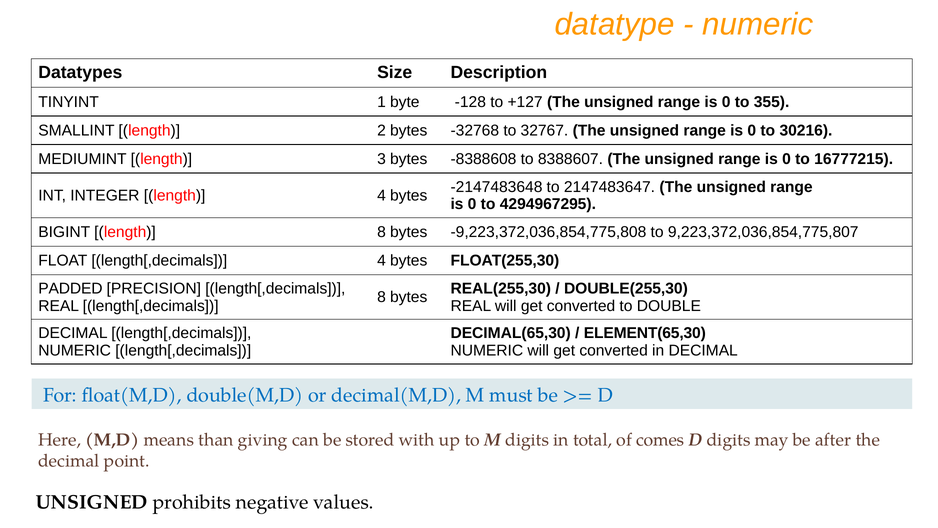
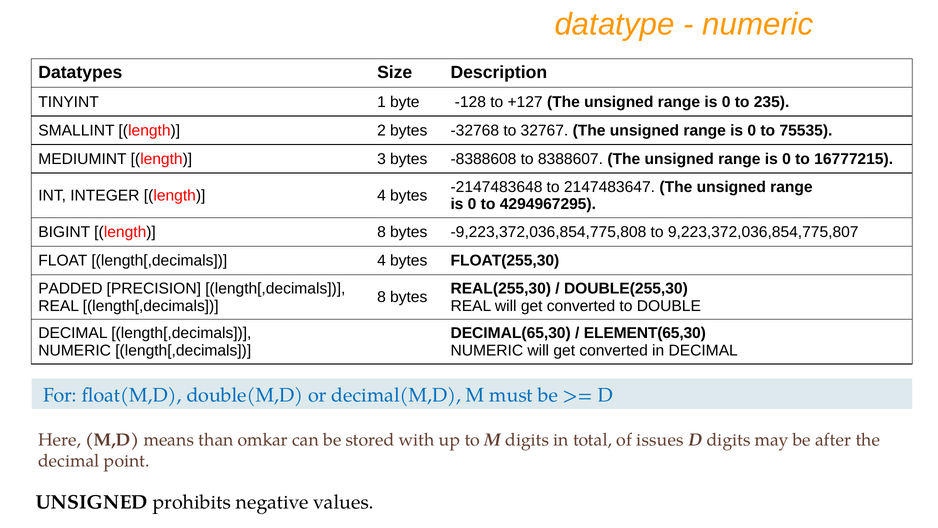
355: 355 -> 235 (772, 102)
30216: 30216 -> 75535 (806, 130)
giving: giving -> omkar (263, 440)
comes: comes -> issues (660, 440)
